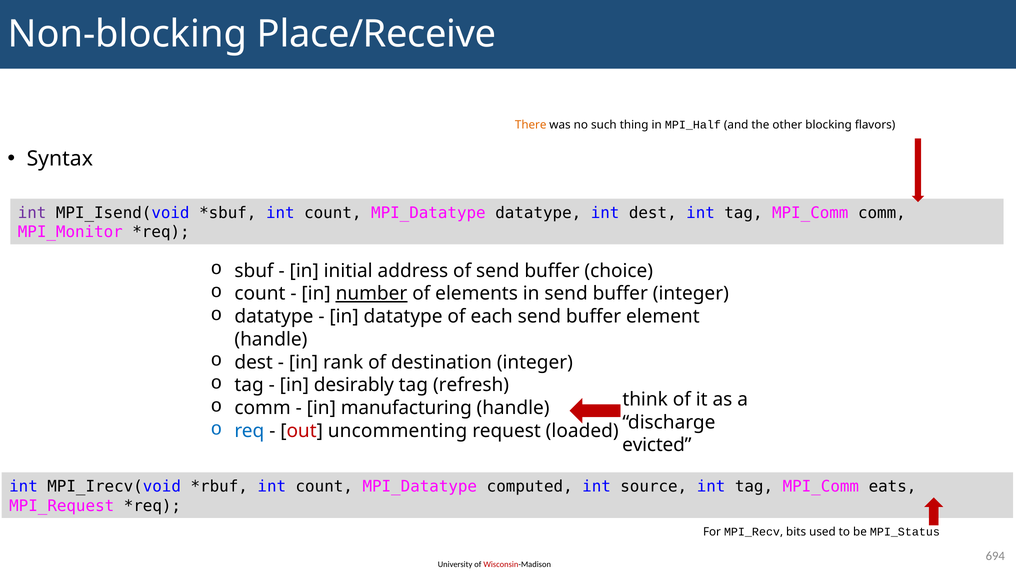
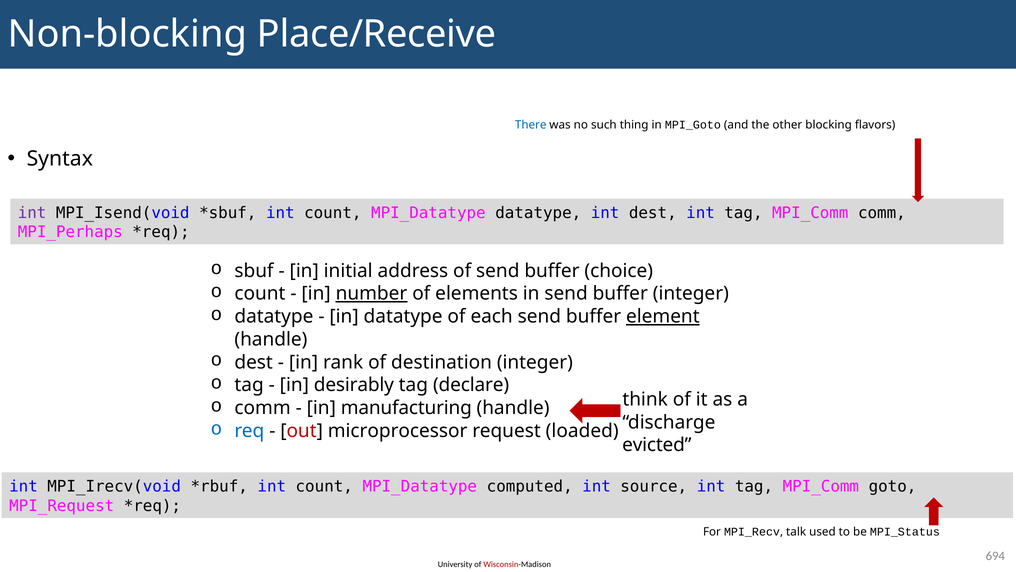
There colour: orange -> blue (531, 125)
MPI_Half: MPI_Half -> MPI_Goto (693, 125)
MPI_Monitor: MPI_Monitor -> MPI_Perhaps (70, 232)
element underline: none -> present (663, 316)
refresh: refresh -> declare (471, 385)
uncommenting: uncommenting -> microprocessor (398, 431)
eats: eats -> goto (893, 486)
bits: bits -> talk (796, 531)
